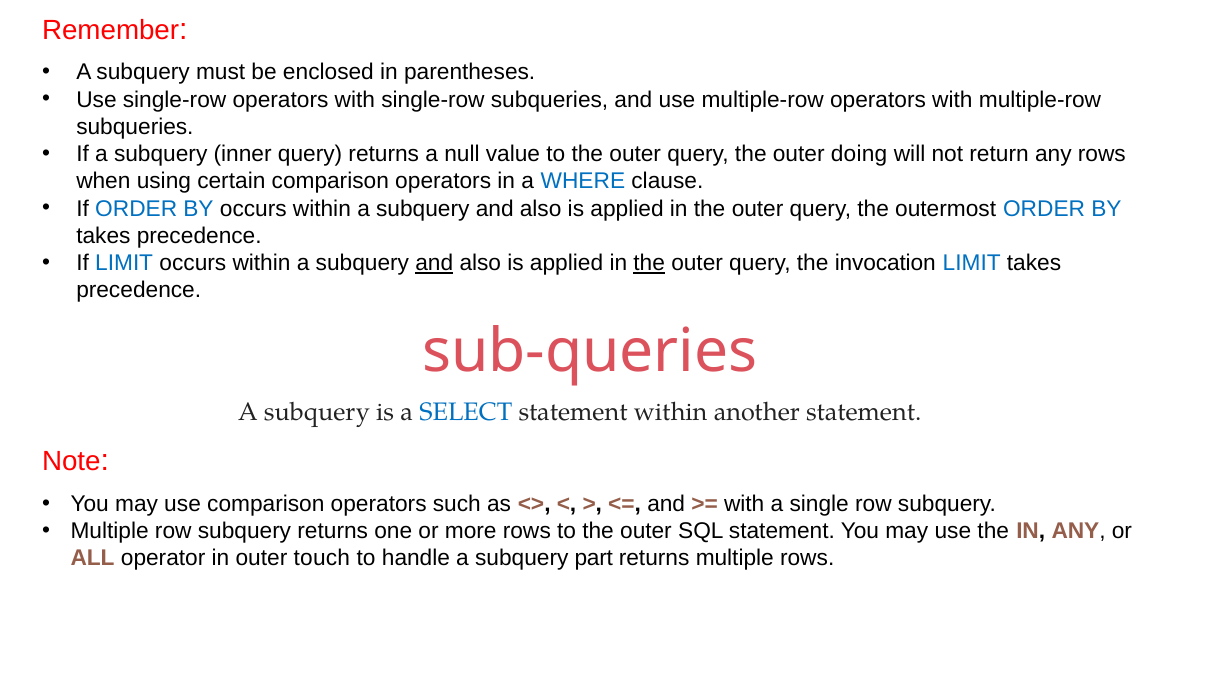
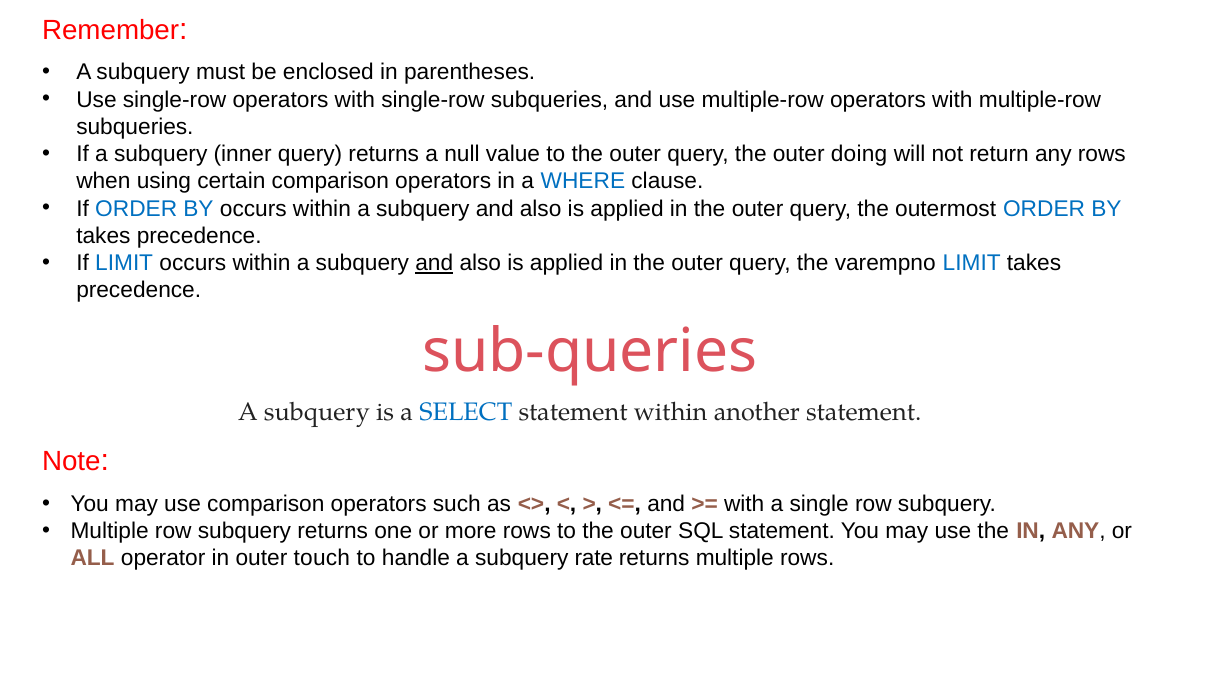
the underline: present -> none (649, 263)
invocation: invocation -> varempno (885, 263)
part: part -> rate (594, 559)
